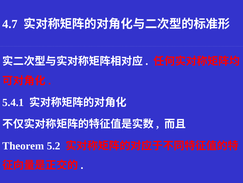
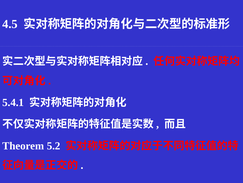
4.7: 4.7 -> 4.5 (10, 24)
